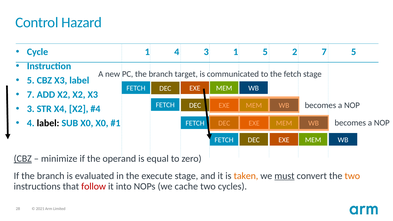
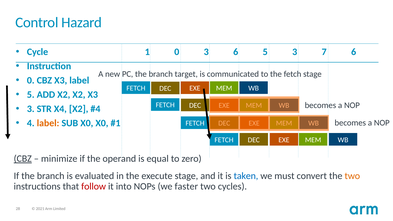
1 4: 4 -> 0 (177, 52)
3 1: 1 -> 6 (236, 52)
5 2: 2 -> 3 (295, 52)
7 5: 5 -> 6 (354, 52)
5: 5 -> 0 (31, 80)
7: 7 -> 5 (31, 95)
label colour: black -> orange (48, 123)
taken colour: orange -> blue (246, 176)
must underline: present -> none (284, 176)
cache: cache -> faster (186, 186)
